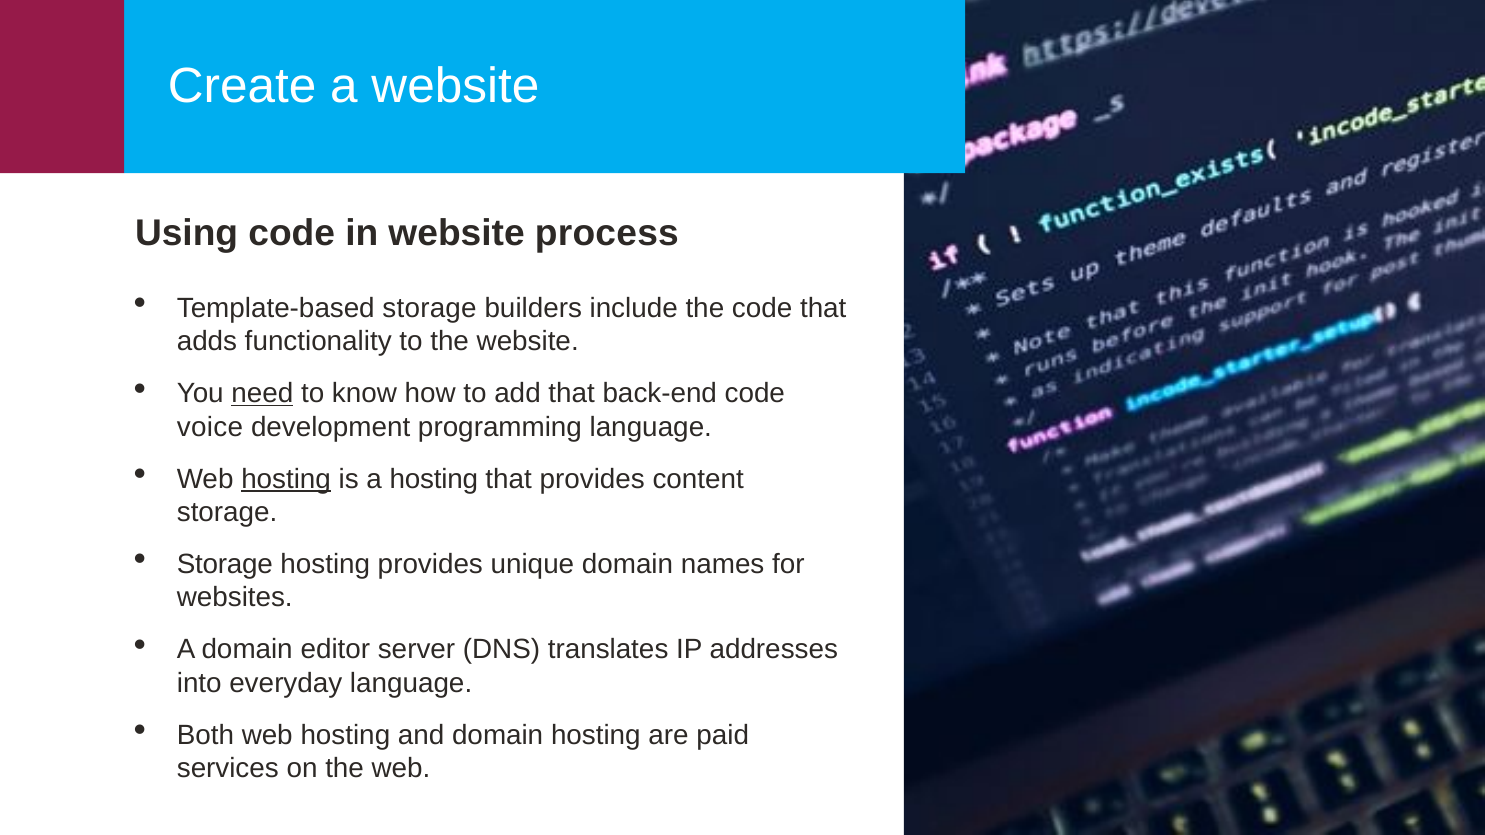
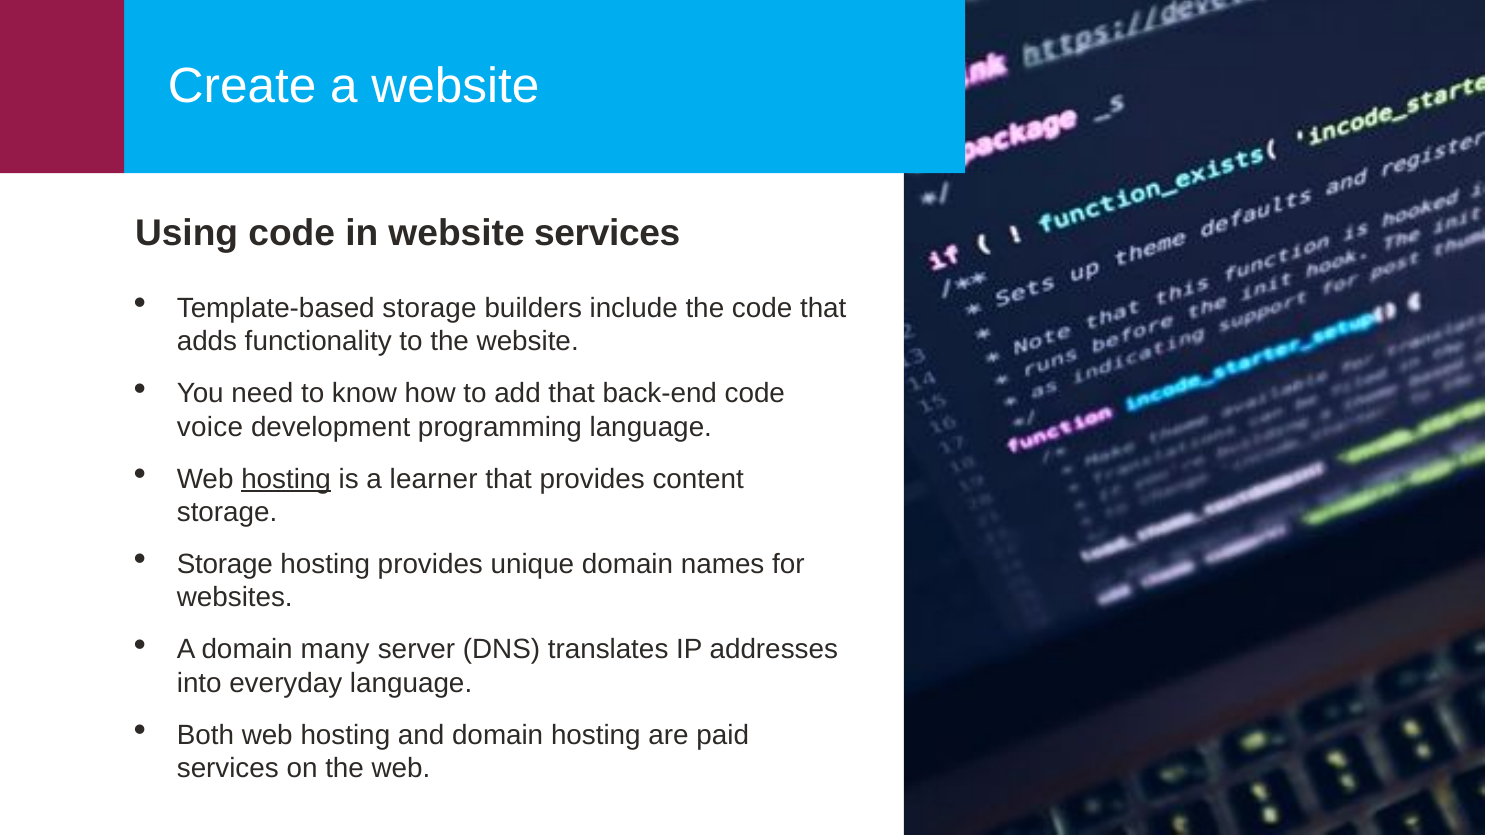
website process: process -> services (607, 233)
need underline: present -> none (262, 394)
a hosting: hosting -> learner (434, 479)
editor: editor -> many (335, 650)
